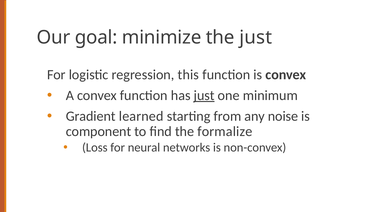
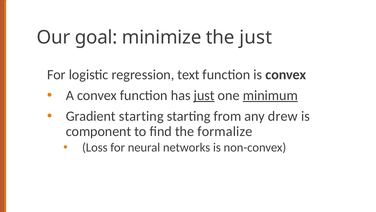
this: this -> text (188, 74)
minimum underline: none -> present (270, 95)
Gradient learned: learned -> starting (141, 116)
noise: noise -> drew (283, 116)
